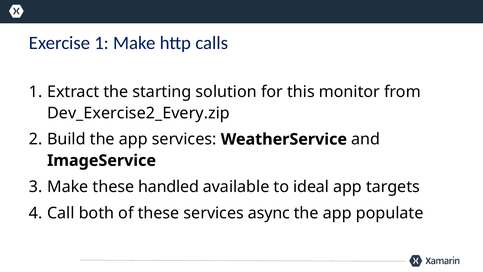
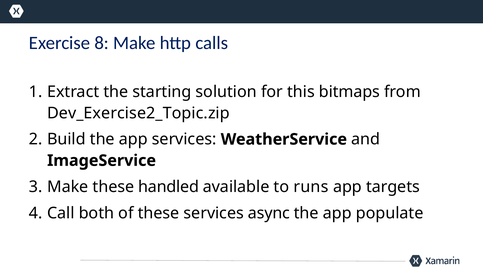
Exercise 1: 1 -> 8 (102, 43)
monitor: monitor -> bitmaps (349, 92)
Dev_Exercise2_Every.zip: Dev_Exercise2_Every.zip -> Dev_Exercise2_Topic.zip (138, 113)
ideal: ideal -> runs (311, 187)
